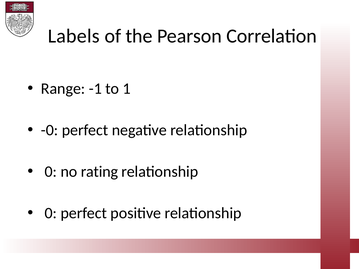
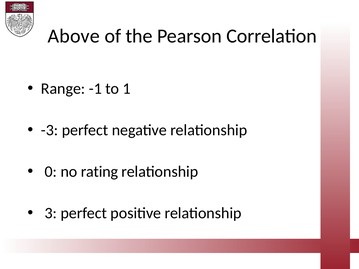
Labels: Labels -> Above (74, 36)
-0: -0 -> -3 (50, 130)
0: 0 -> 3 (51, 213)
